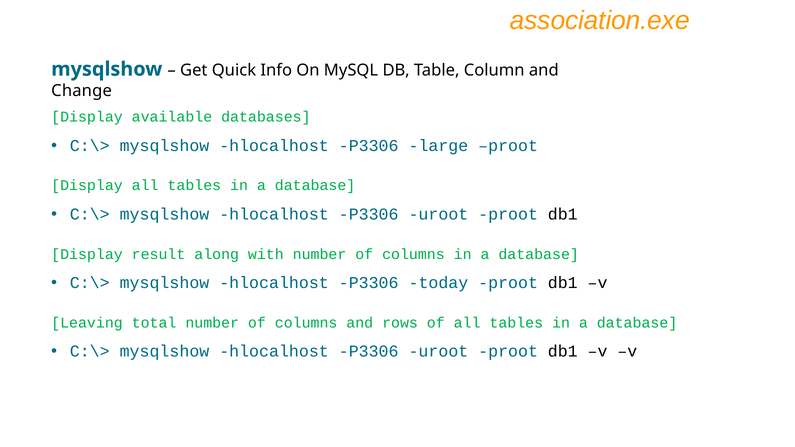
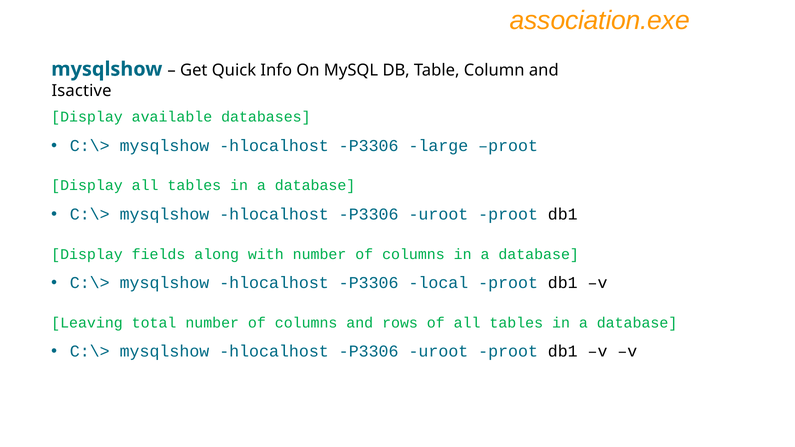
Change: Change -> Isactive (82, 91)
result: result -> fields (159, 254)
today: today -> local (438, 283)
